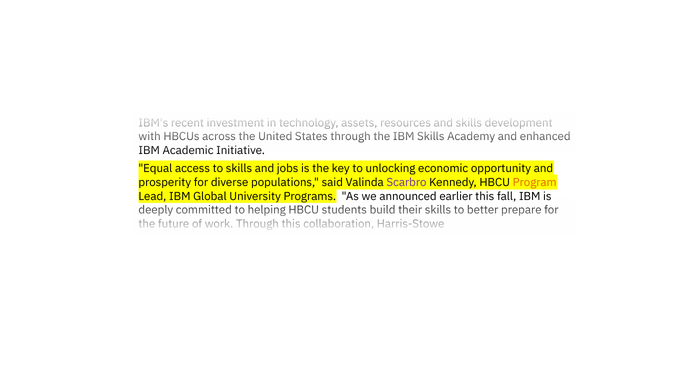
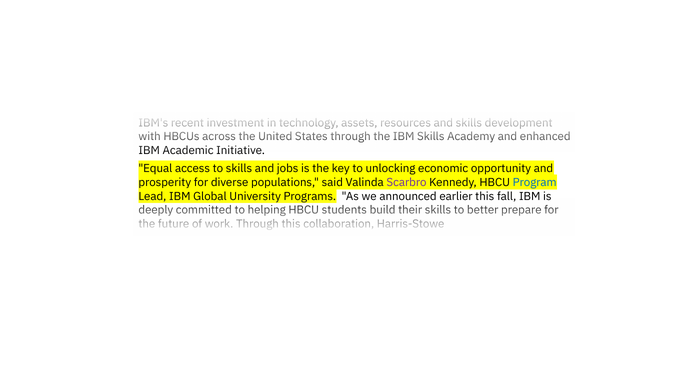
Program colour: orange -> blue (535, 183)
